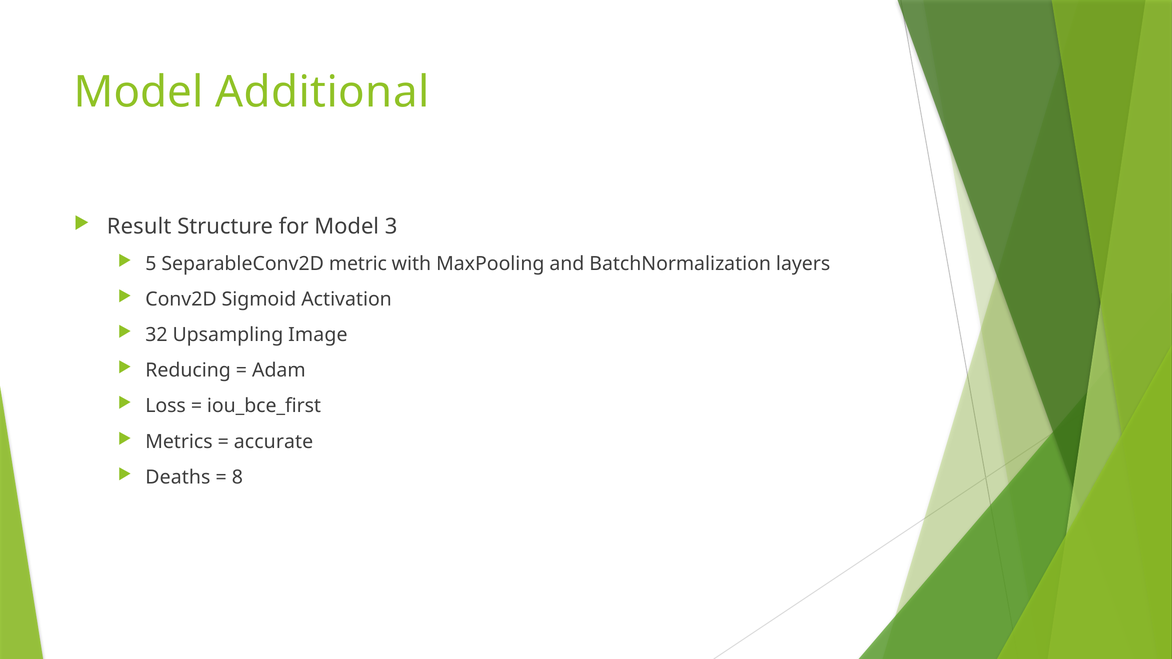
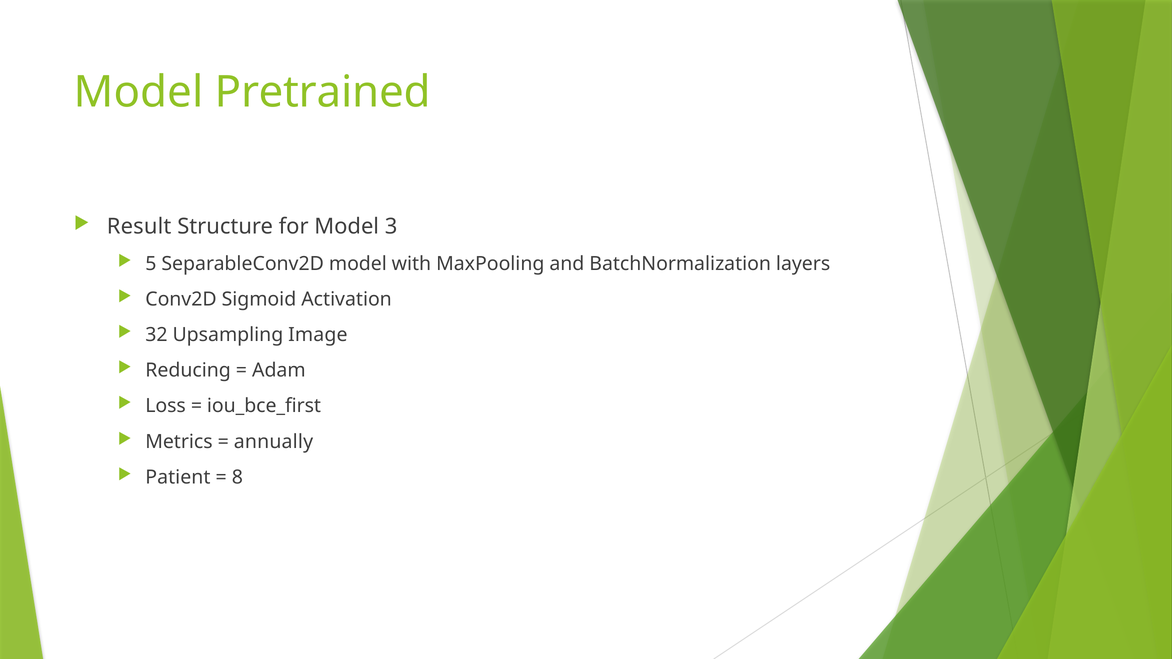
Additional: Additional -> Pretrained (323, 92)
SeparableConv2D metric: metric -> model (358, 264)
accurate: accurate -> annually (273, 442)
Deaths: Deaths -> Patient (178, 477)
